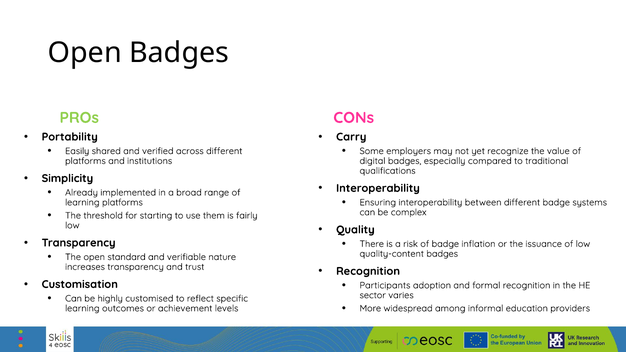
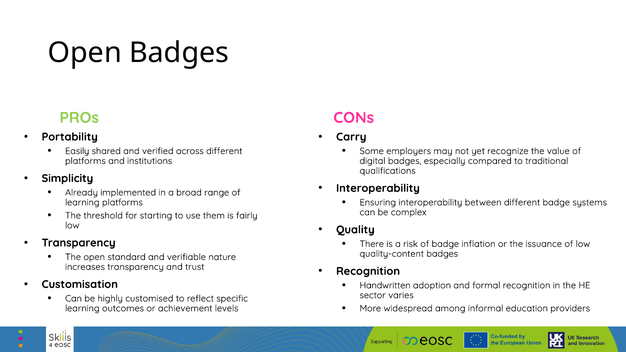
Participants: Participants -> Handwritten (385, 285)
